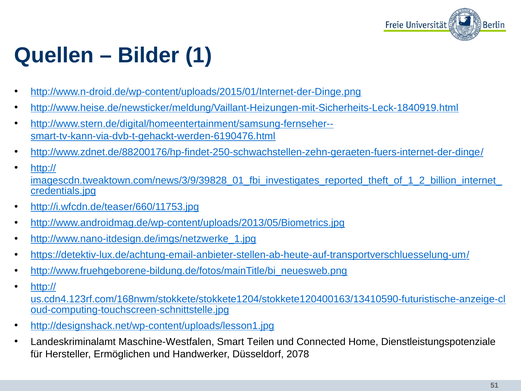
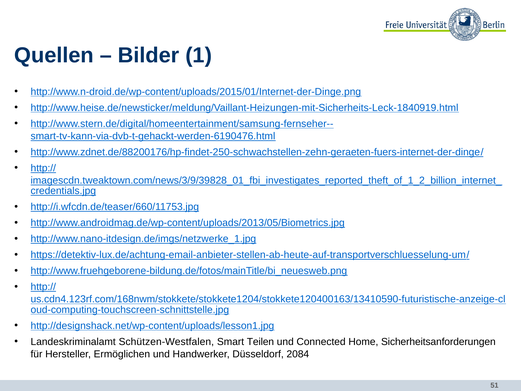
Maschine-Westfalen: Maschine-Westfalen -> Schützen-Westfalen (166, 341)
Dienstleistungspotenziale: Dienstleistungspotenziale -> Sicherheitsanforderungen (438, 341)
2078: 2078 -> 2084 (298, 354)
